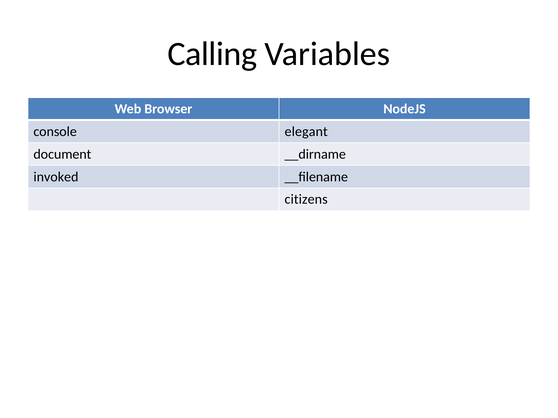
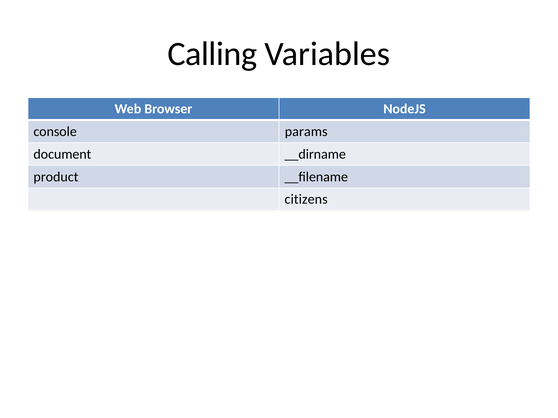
elegant: elegant -> params (306, 132)
invoked: invoked -> product (56, 177)
